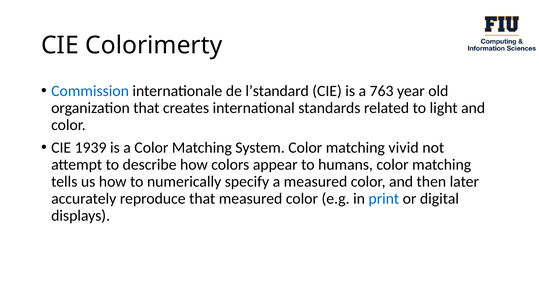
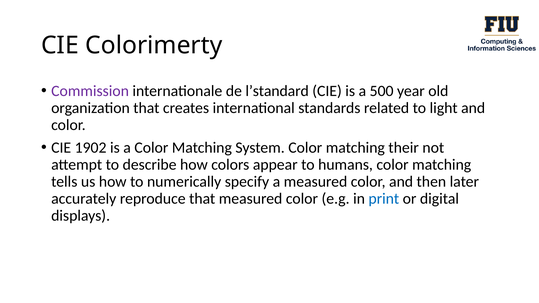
Commission colour: blue -> purple (90, 91)
763: 763 -> 500 (382, 91)
1939: 1939 -> 1902 (91, 148)
vivid: vivid -> their (404, 148)
